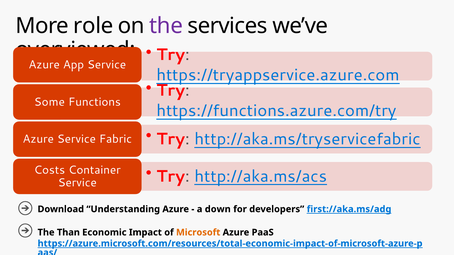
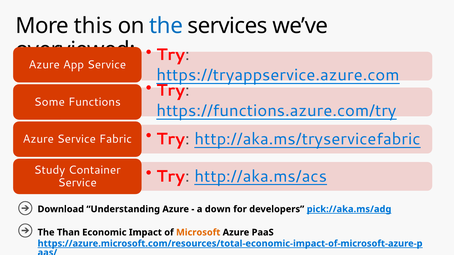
role: role -> this (93, 26)
the colour: purple -> blue (166, 26)
Costs: Costs -> Study (50, 170)
first://aka.ms/adg: first://aka.ms/adg -> pick://aka.ms/adg (349, 209)
